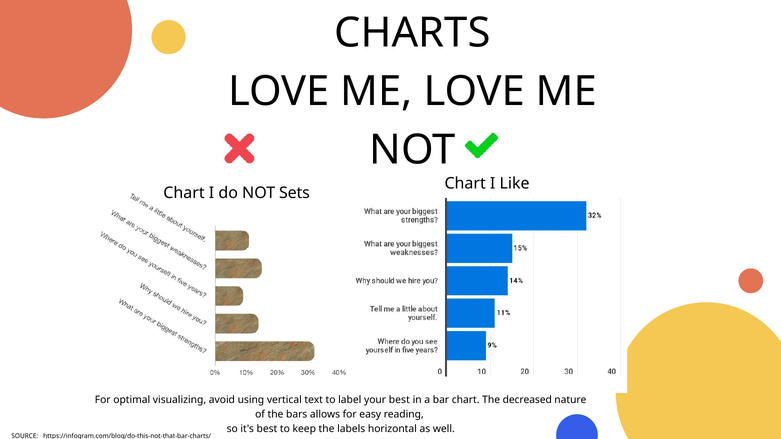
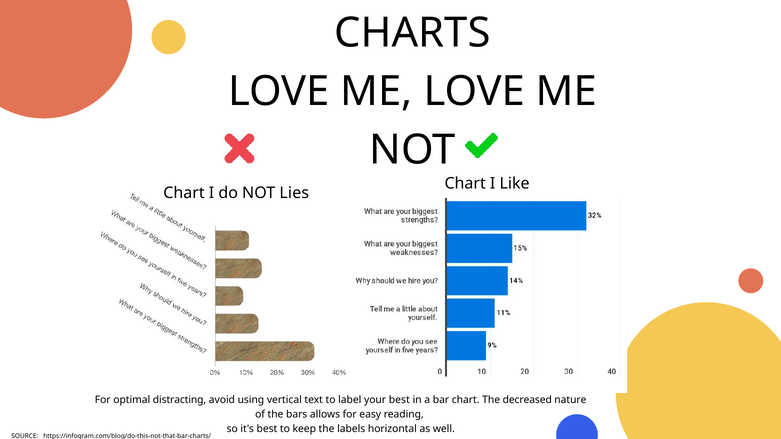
Sets: Sets -> Lies (294, 193)
visualizing: visualizing -> distracting (180, 400)
